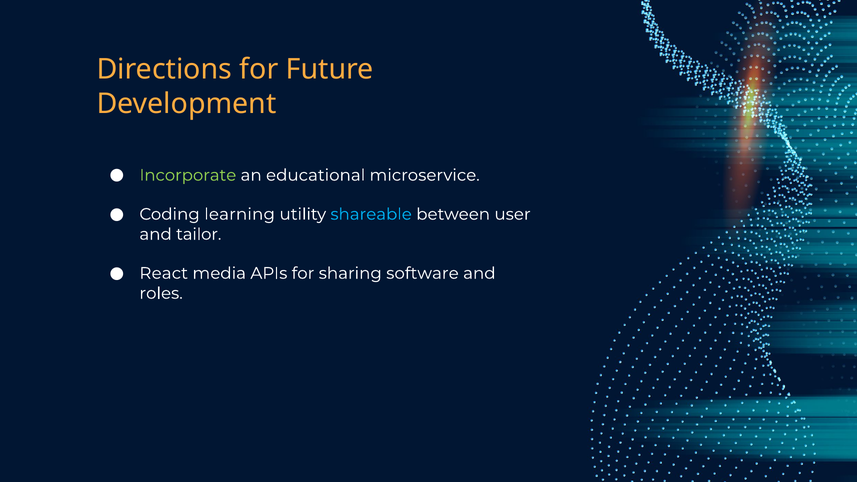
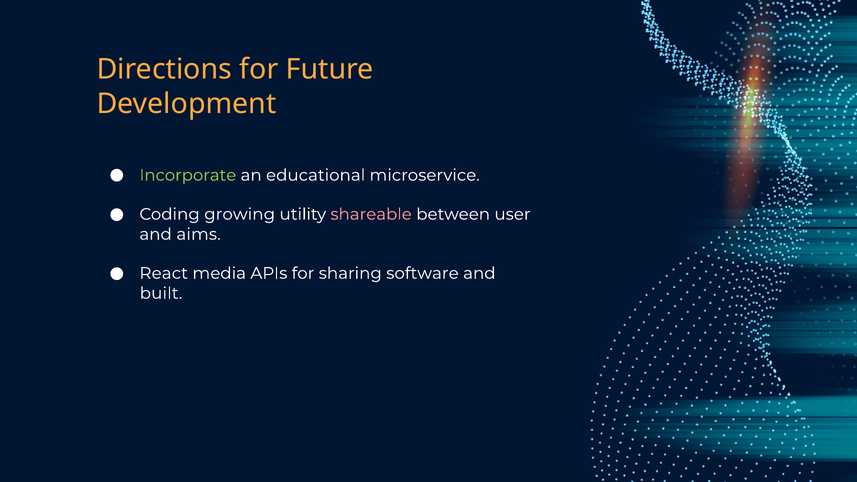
learning: learning -> growing (240, 214)
shareable colour: light blue -> pink (371, 214)
tailor: tailor -> aims (199, 234)
roles: roles -> built (161, 293)
